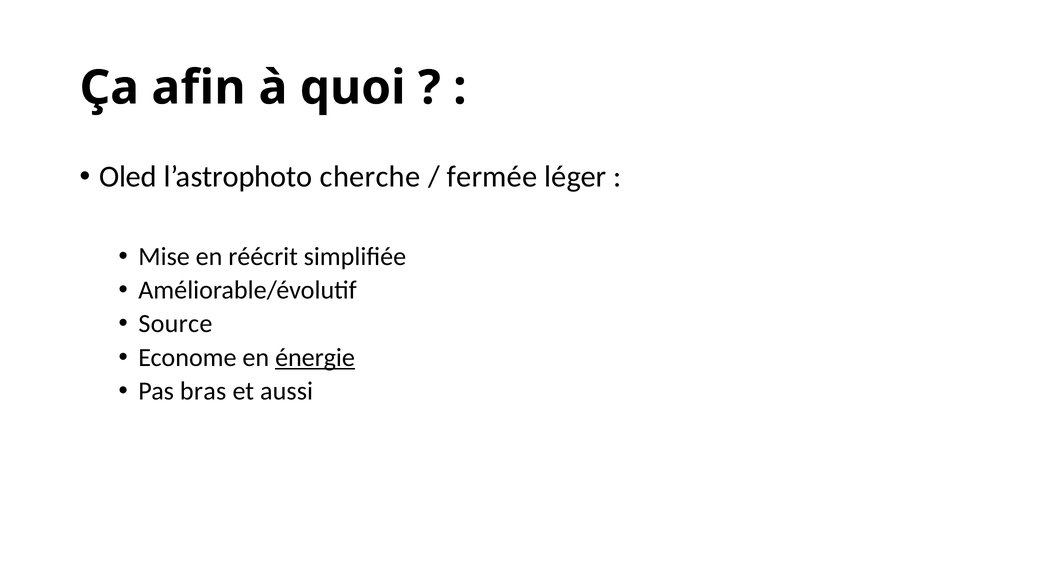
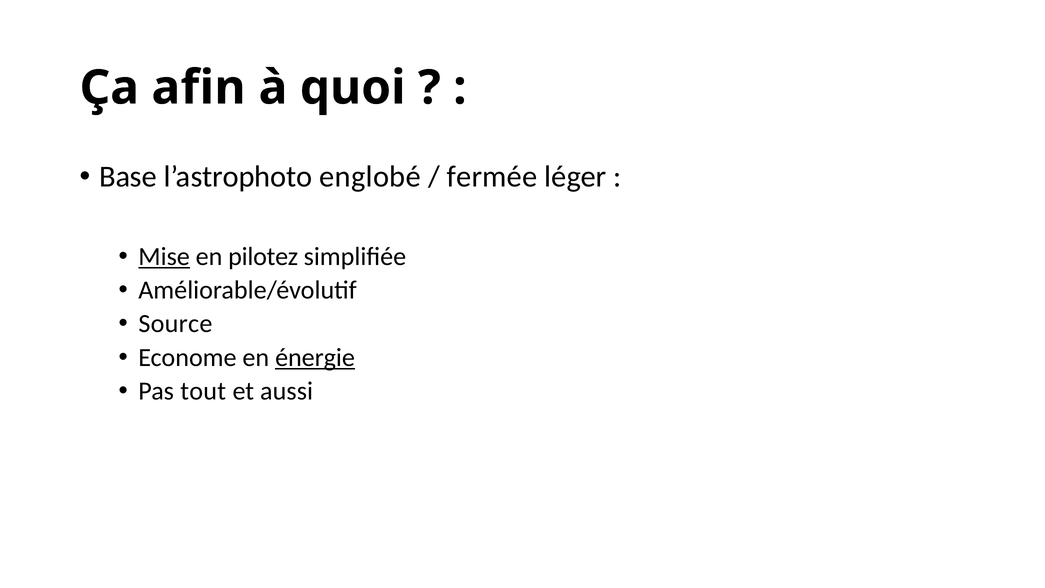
Oled: Oled -> Base (128, 177)
cherche: cherche -> englobé (370, 177)
Mise underline: none -> present (164, 256)
réécrit: réécrit -> pilotez (263, 256)
bras: bras -> tout (203, 391)
